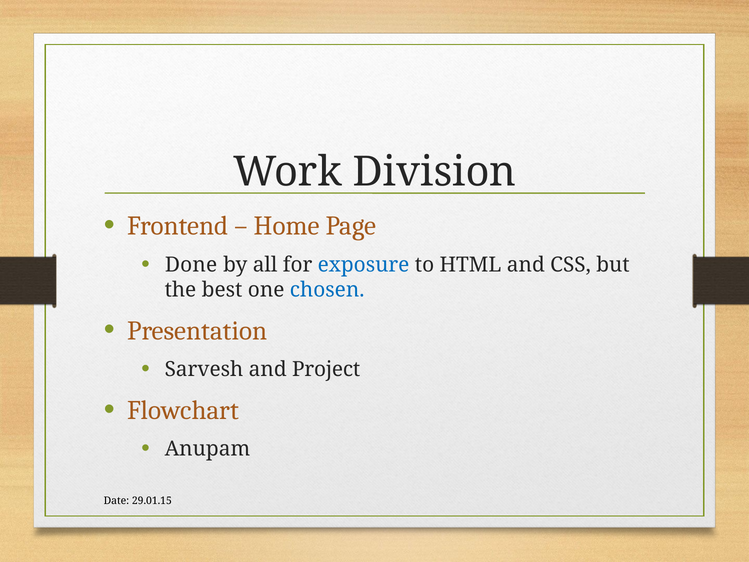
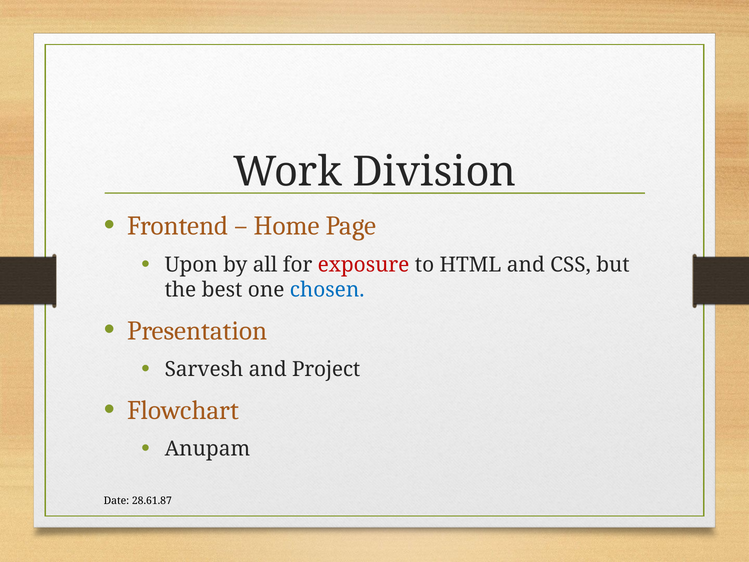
Done: Done -> Upon (191, 265)
exposure colour: blue -> red (364, 265)
29.01.15: 29.01.15 -> 28.61.87 (152, 500)
